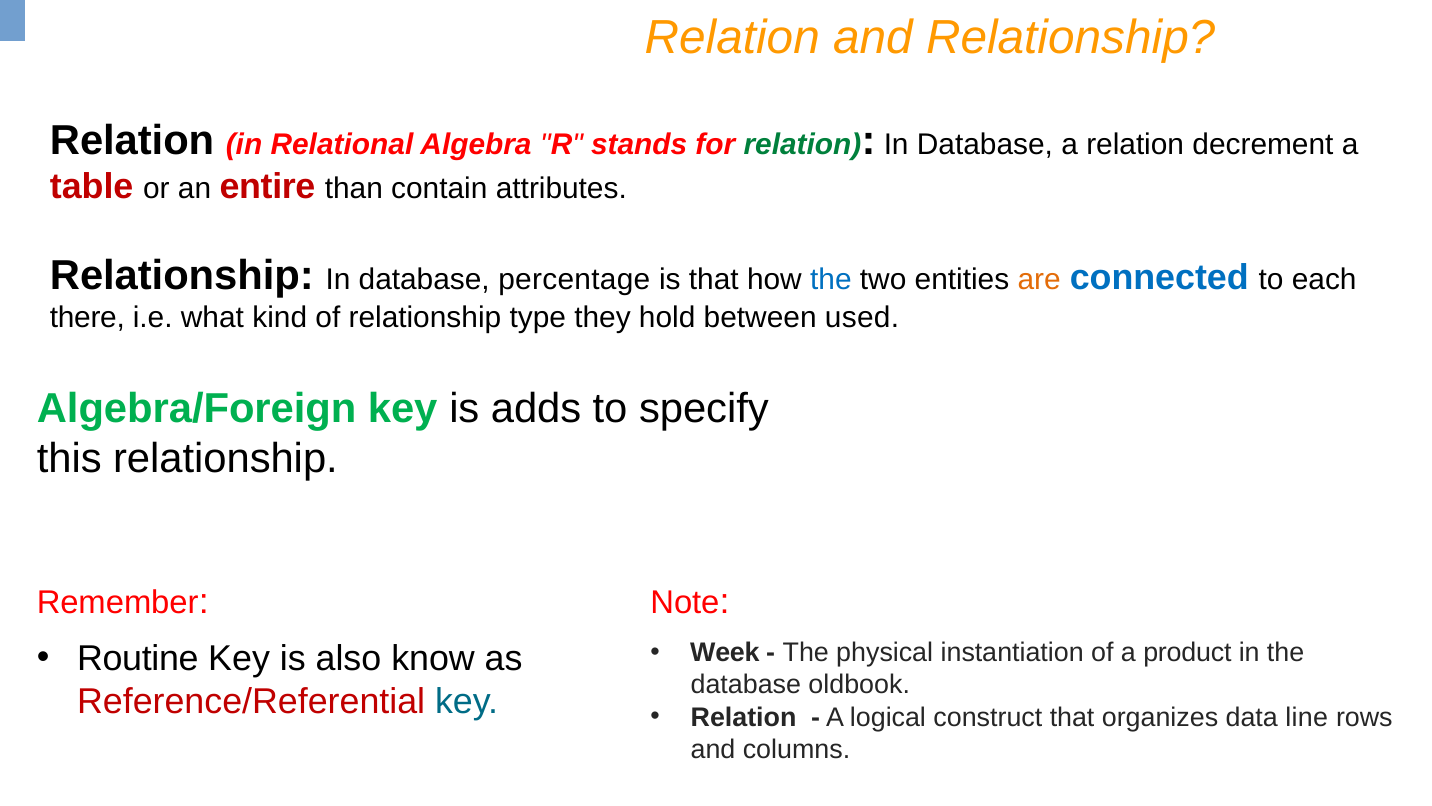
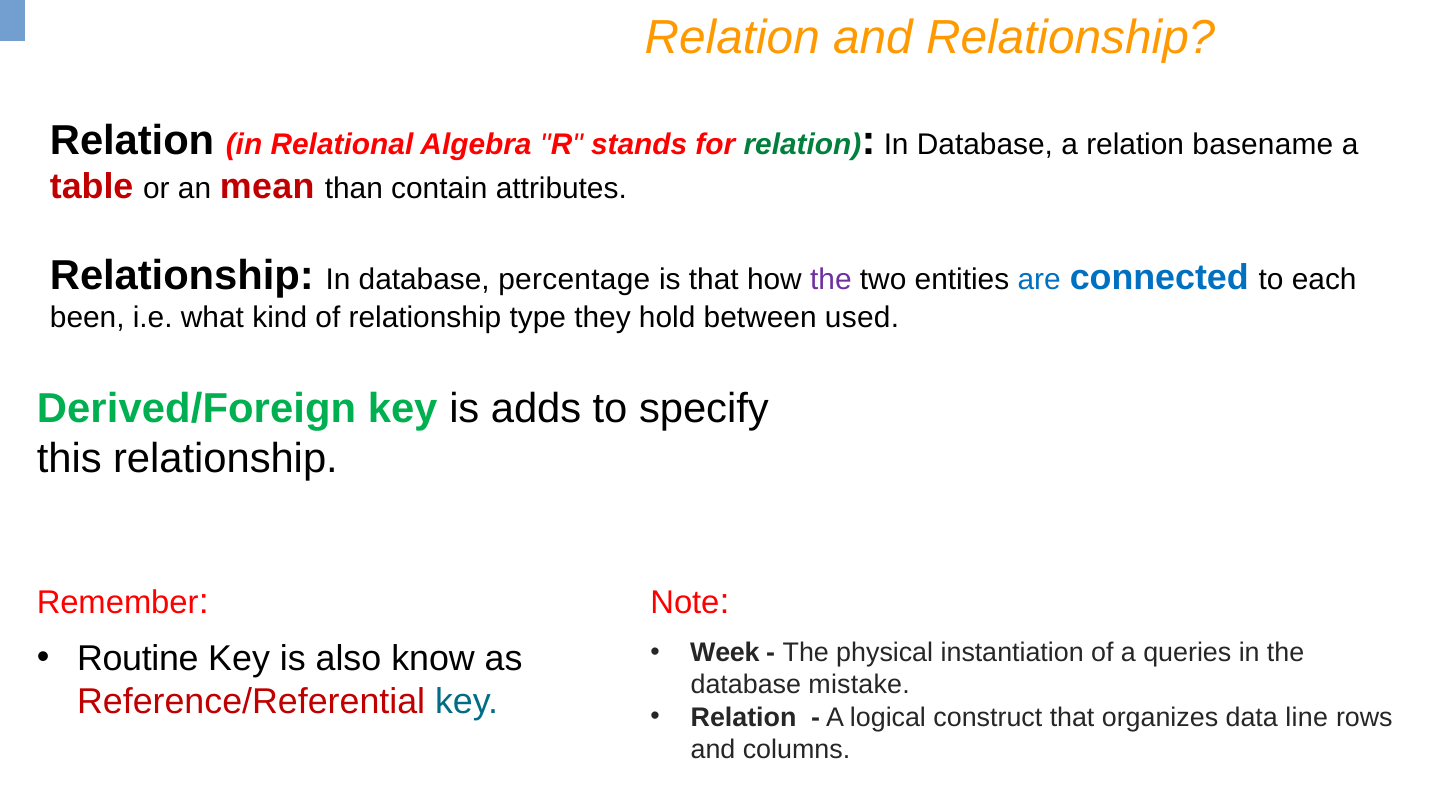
decrement: decrement -> basename (1263, 145)
entire: entire -> mean (267, 187)
the colour: blue -> purple (831, 279)
are colour: orange -> blue (1039, 279)
there: there -> been (87, 318)
Algebra/Foreign: Algebra/Foreign -> Derived/Foreign (197, 408)
product: product -> queries (1187, 652)
oldbook: oldbook -> mistake (859, 685)
